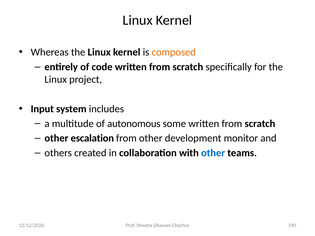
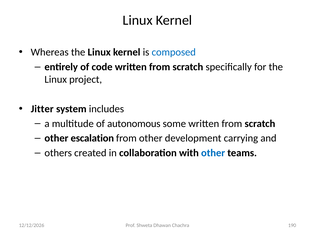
composed colour: orange -> blue (174, 52)
Input: Input -> Jitter (42, 109)
monitor: monitor -> carrying (241, 138)
